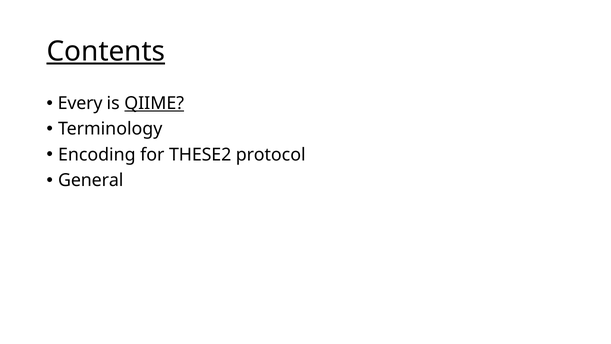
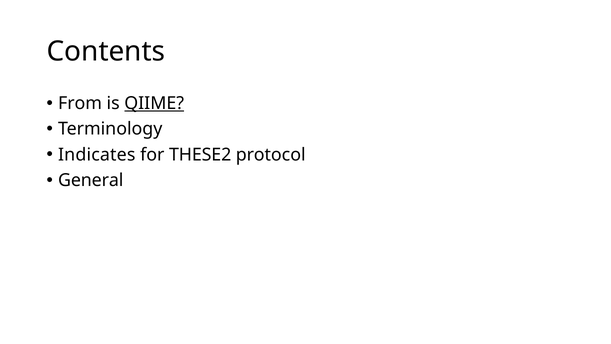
Contents underline: present -> none (106, 51)
Every: Every -> From (80, 103)
Encoding: Encoding -> Indicates (97, 155)
